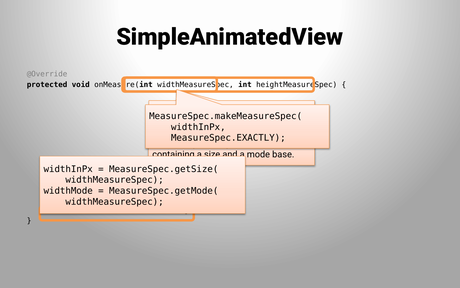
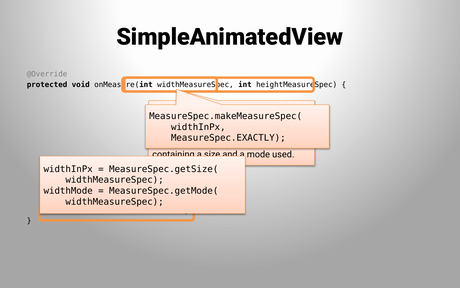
base: base -> used (283, 154)
